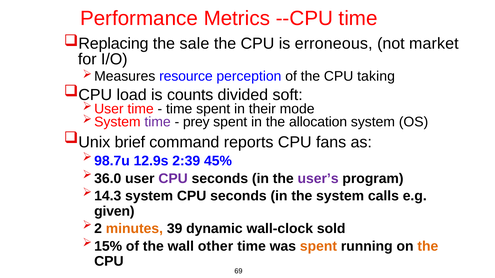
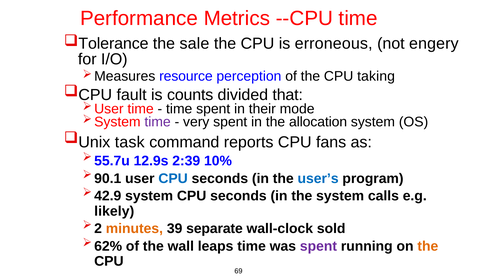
Replacing: Replacing -> Tolerance (113, 44)
market: market -> engery (434, 44)
load: load -> fault (132, 95)
soft: soft -> that (288, 95)
prey: prey -> very (196, 122)
brief: brief -> task (130, 143)
98.7u: 98.7u -> 55.7u (112, 161)
45%: 45% -> 10% (218, 161)
36.0: 36.0 -> 90.1 (108, 179)
CPU colour: purple -> blue (173, 179)
user’s colour: purple -> blue (318, 179)
14.3: 14.3 -> 42.9 (108, 196)
given: given -> likely (114, 211)
dynamic: dynamic -> separate (214, 229)
15%: 15% -> 62% (108, 247)
other: other -> leaps (216, 247)
spent colour: orange -> purple (318, 247)
